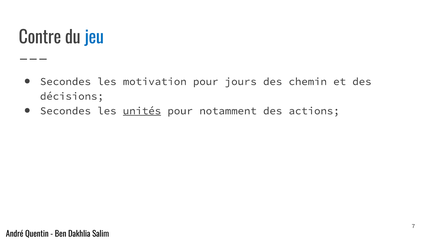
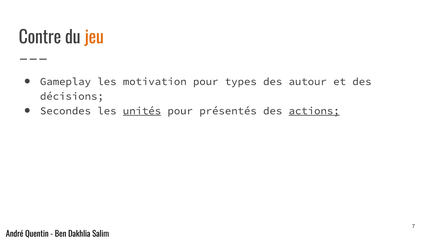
jeu colour: blue -> orange (94, 38)
Secondes: Secondes -> Gameplay (65, 82)
jours: jours -> types (241, 82)
chemin: chemin -> autour (308, 82)
notamment: notamment -> présentés (228, 111)
actions underline: none -> present (314, 111)
